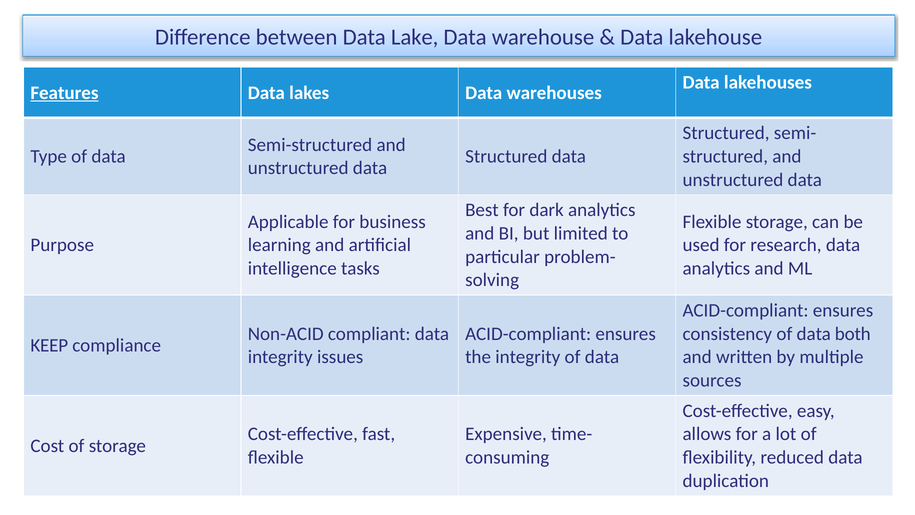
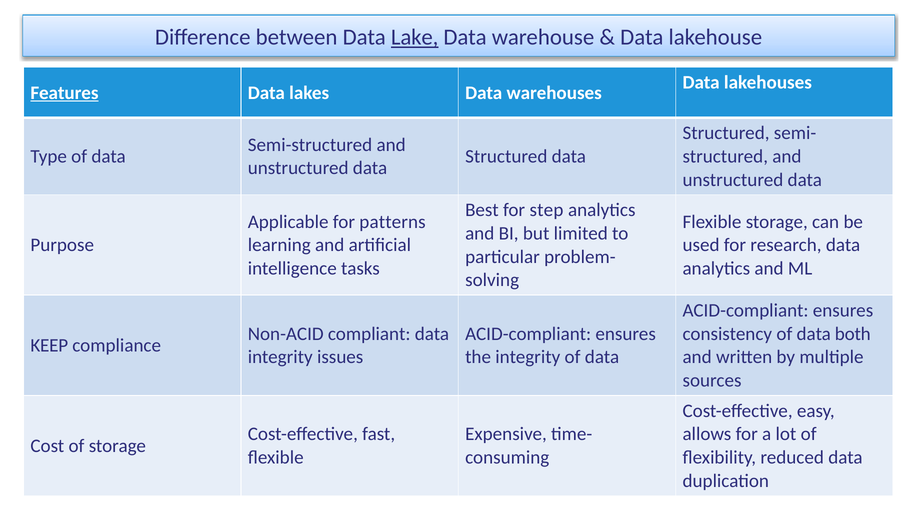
Lake underline: none -> present (415, 37)
dark: dark -> step (546, 210)
business: business -> patterns (393, 222)
